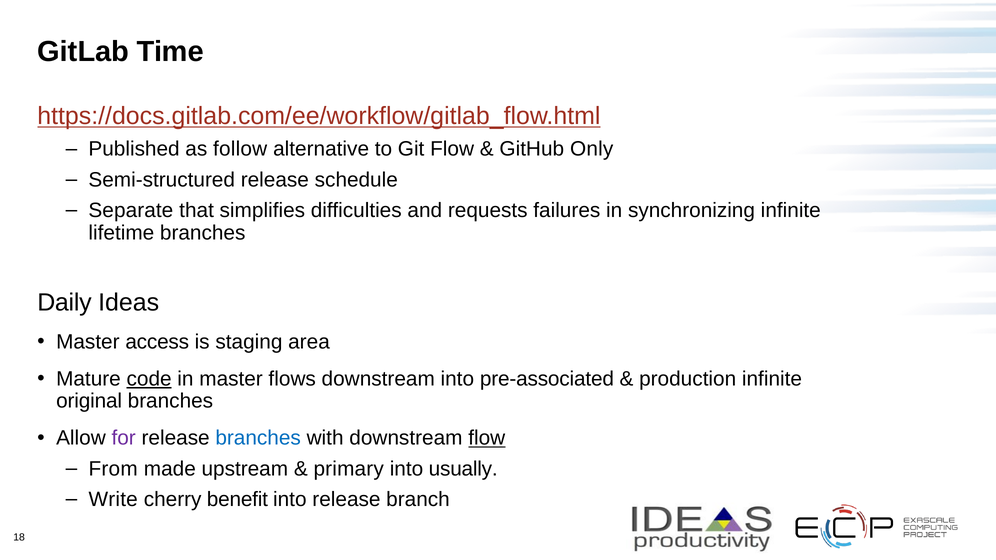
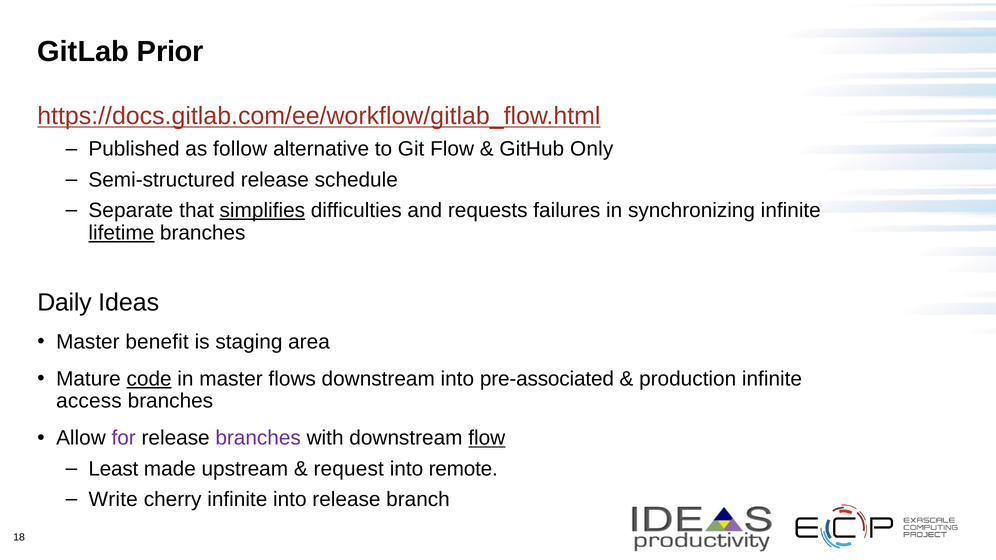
Time: Time -> Prior (170, 51)
simplifies underline: none -> present (262, 211)
lifetime underline: none -> present (121, 233)
access: access -> benefit (157, 342)
original: original -> access (89, 401)
branches colour: blue -> purple (258, 438)
From: From -> Least (113, 469)
primary: primary -> request (349, 469)
usually: usually -> remote (463, 469)
cherry benefit: benefit -> infinite (237, 500)
